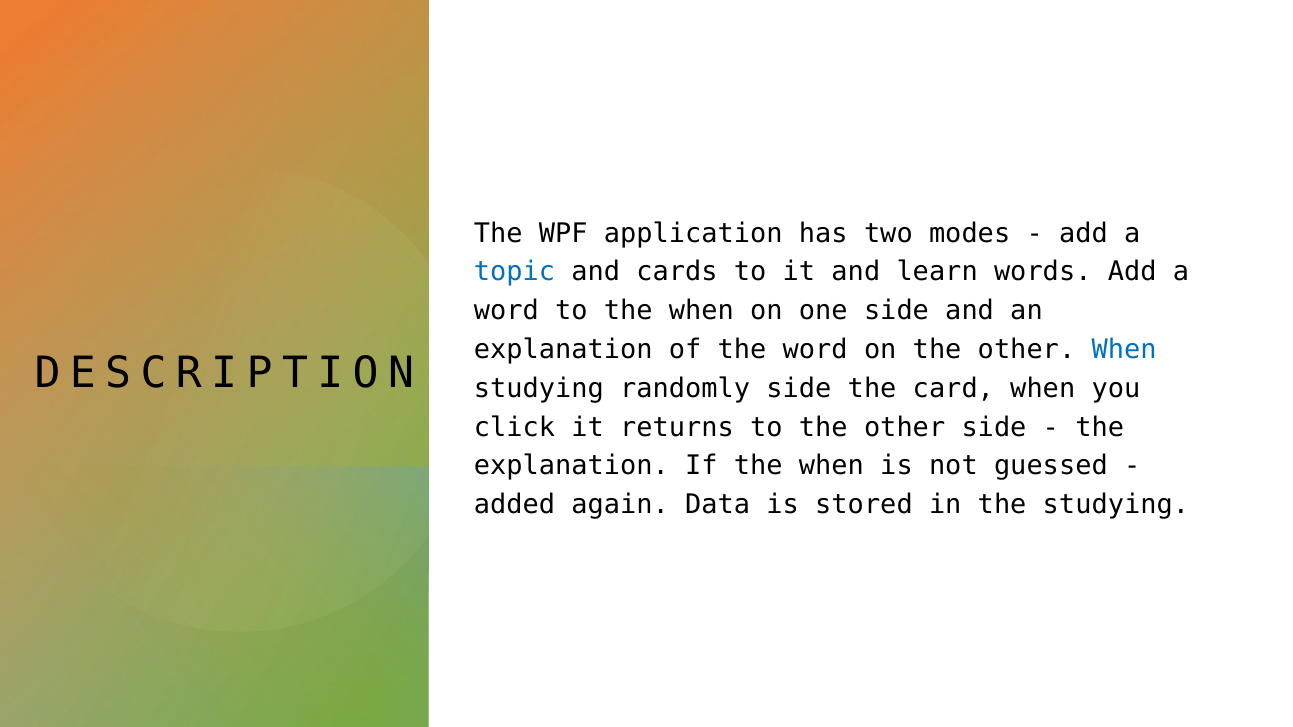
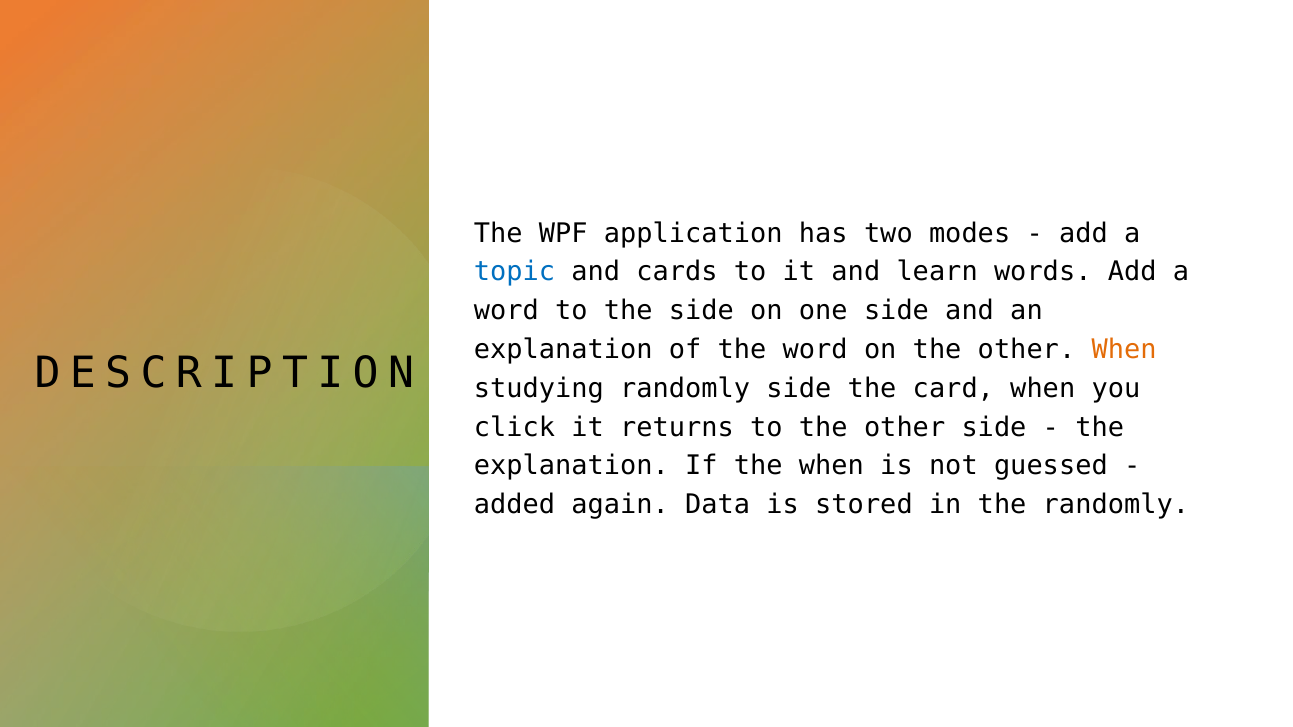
to the when: when -> side (701, 311)
When colour: blue -> orange (1124, 350)
the studying: studying -> randomly (1116, 505)
